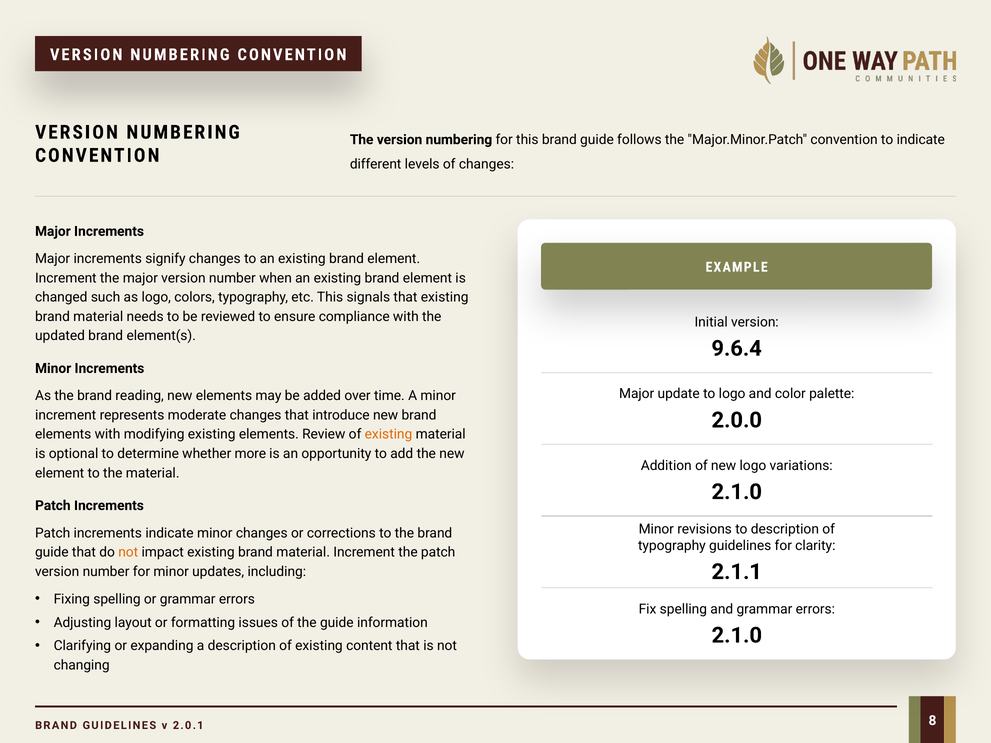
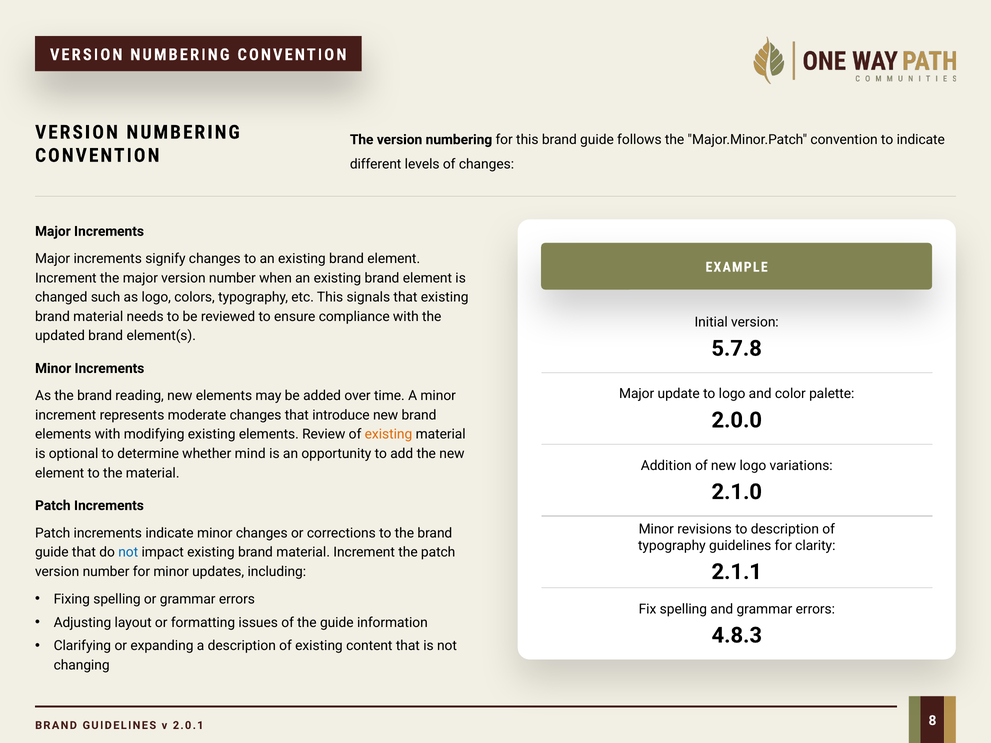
9.6.4: 9.6.4 -> 5.7.8 (737, 349)
more: more -> mind (250, 454)
not colour: orange -> blue (128, 552)
2.1.0: 2.1.0 -> 4.8.3 (737, 636)
